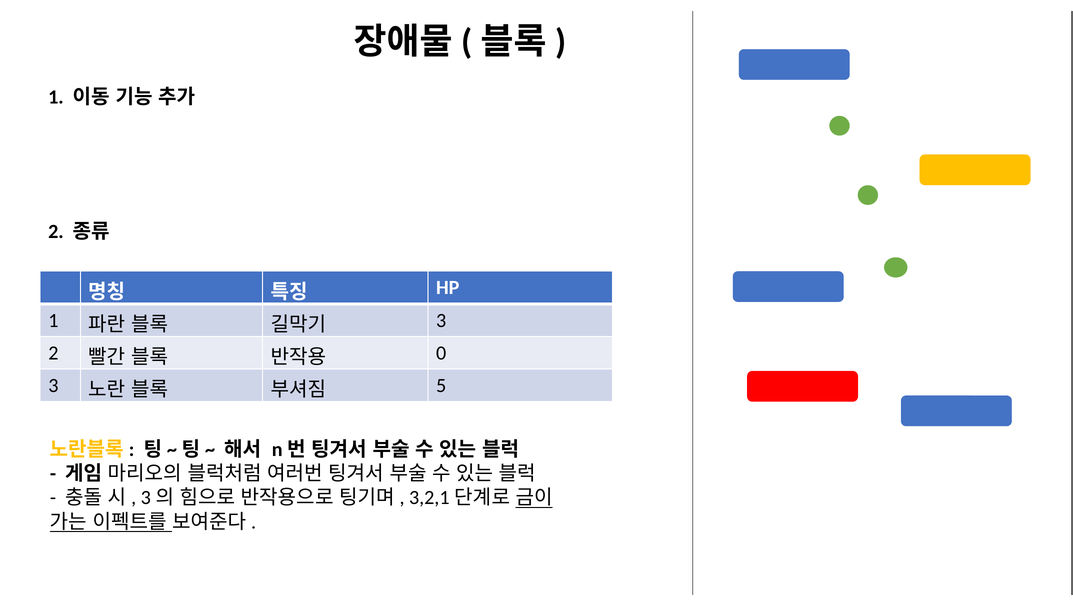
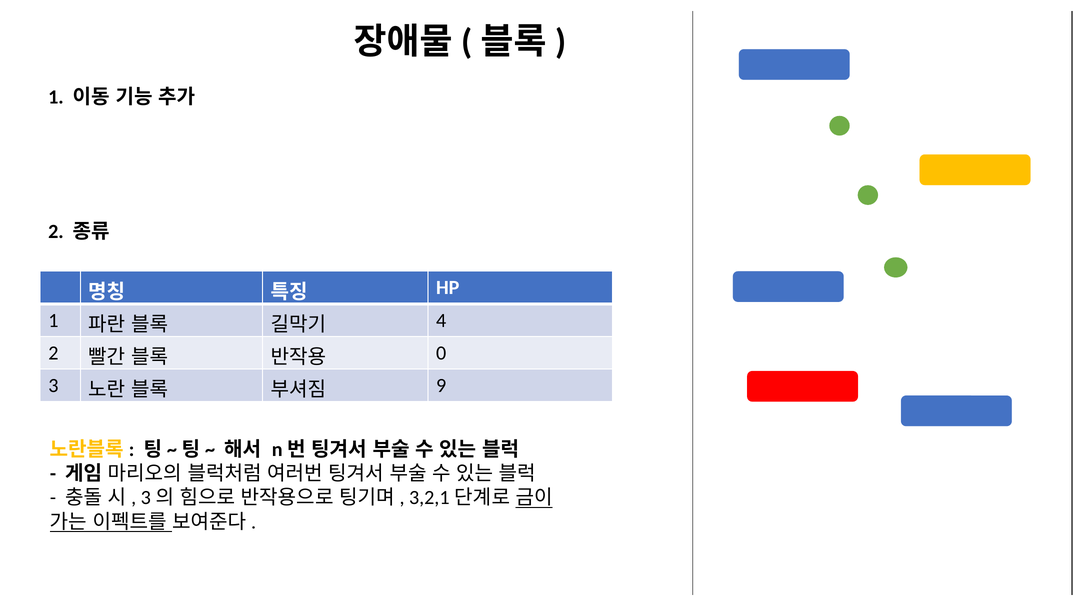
3: 3 -> 4 (441, 321)
5: 5 -> 9 (441, 386)
